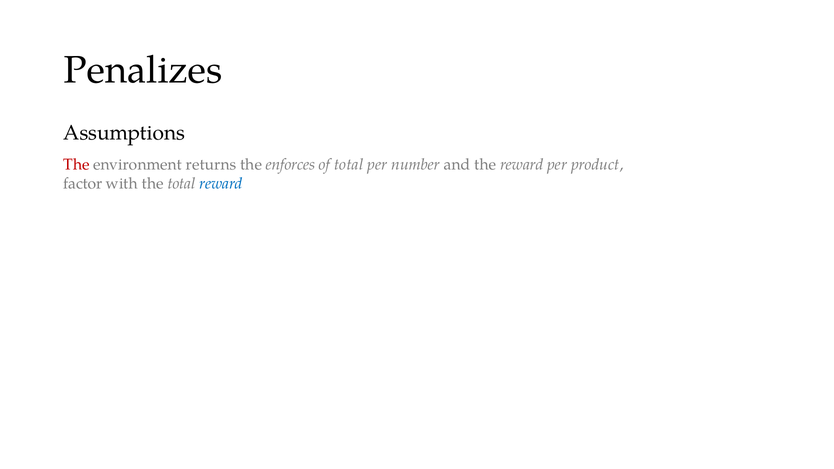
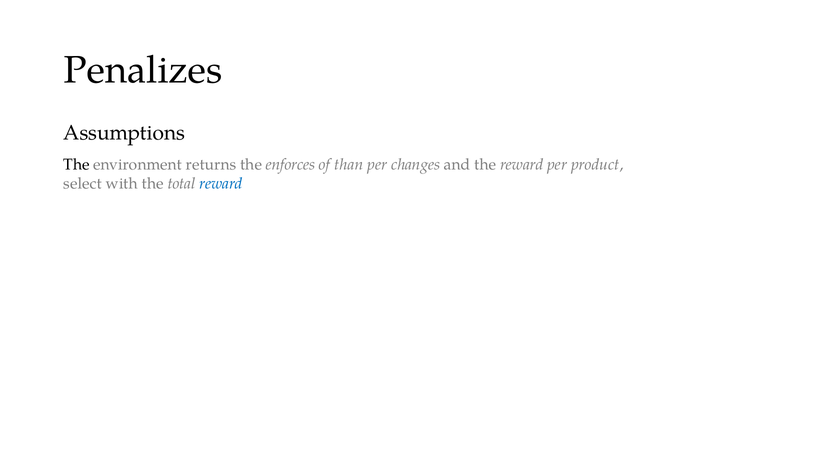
The colour: red -> black (77, 165)
of total: total -> than (349, 165)
number: number -> changes (416, 165)
factor: factor -> select (83, 183)
